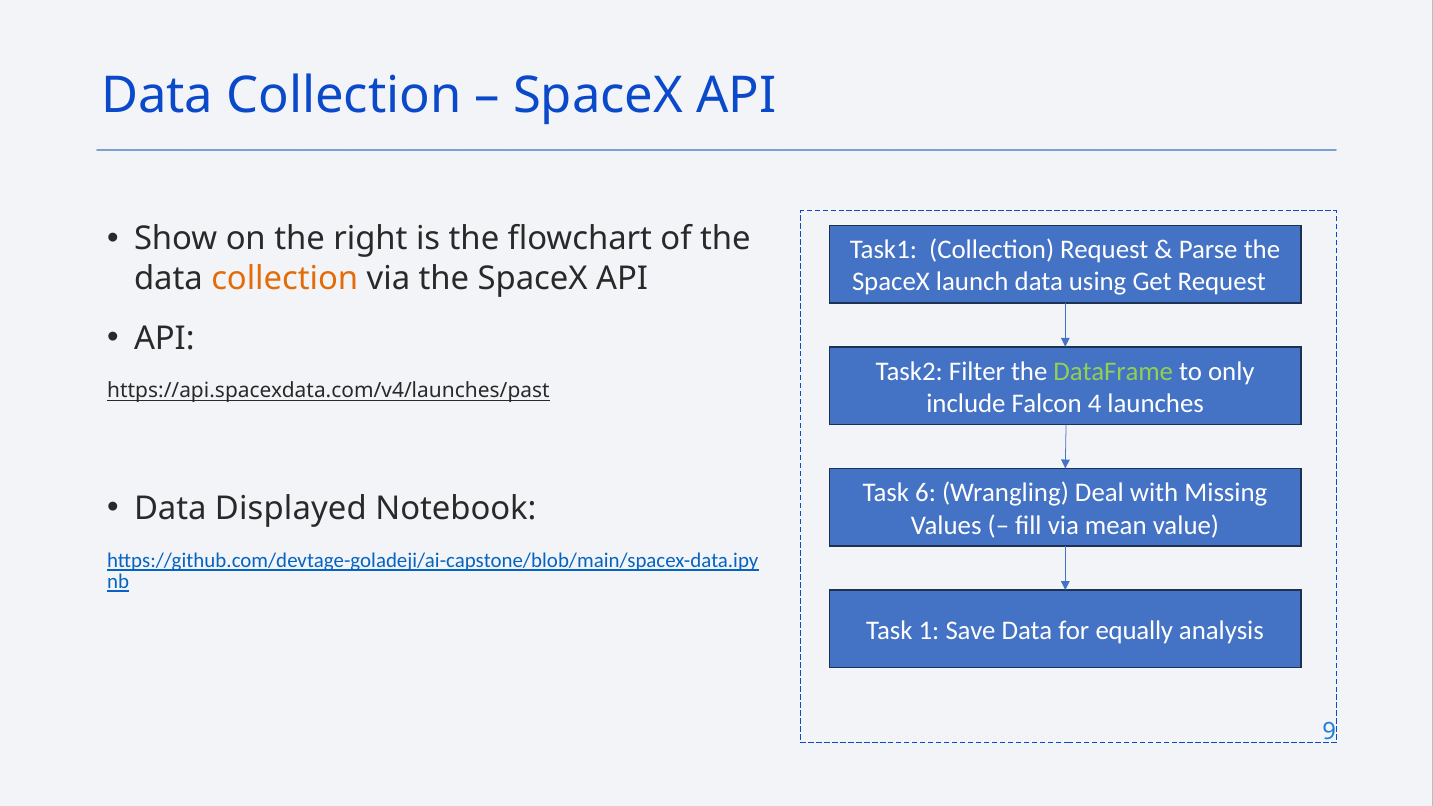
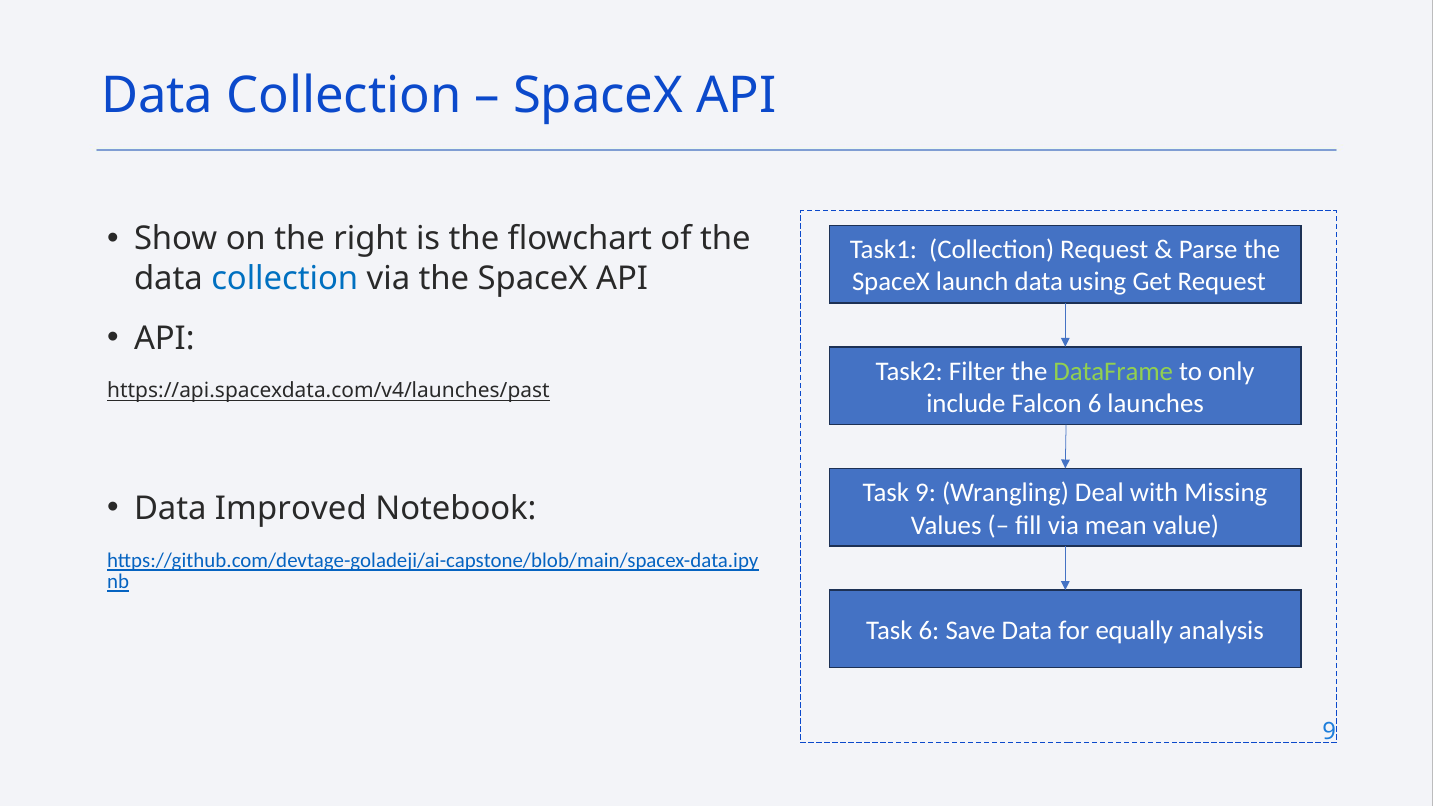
collection colour: orange -> blue (285, 278)
Falcon 4: 4 -> 6 (1095, 404)
Task 6: 6 -> 9 (926, 493)
Displayed: Displayed -> Improved (291, 508)
Task 1: 1 -> 6 (929, 631)
